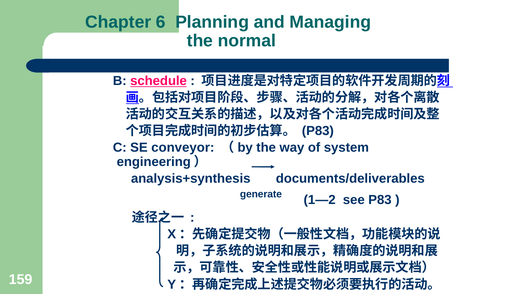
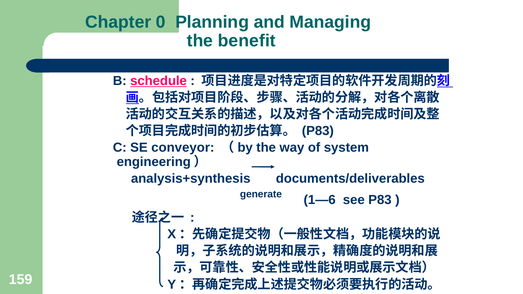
6: 6 -> 0 (161, 22)
normal: normal -> benefit (247, 41)
1—2: 1—2 -> 1—6 (320, 200)
